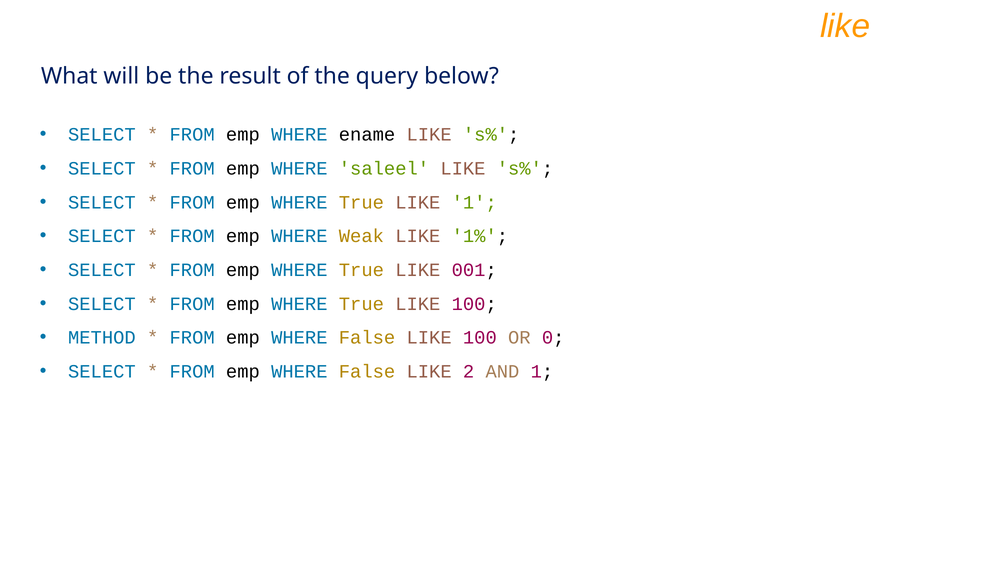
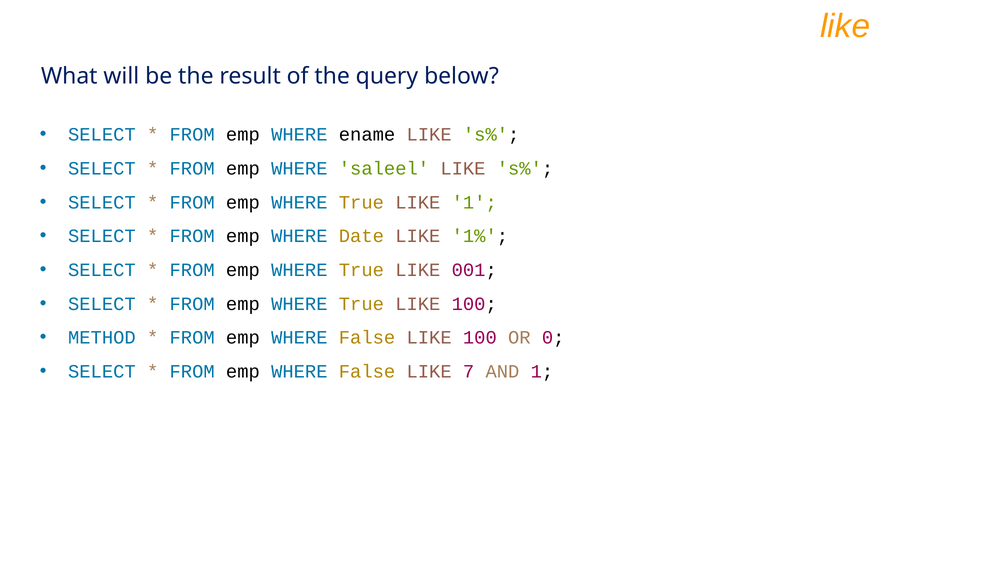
Weak: Weak -> Date (361, 236)
2: 2 -> 7 (469, 372)
